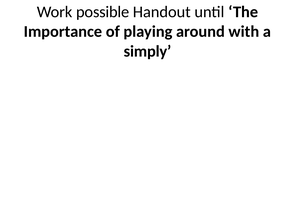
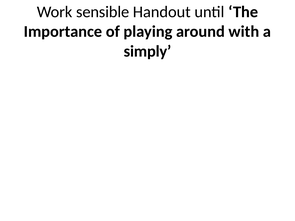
possible: possible -> sensible (103, 12)
